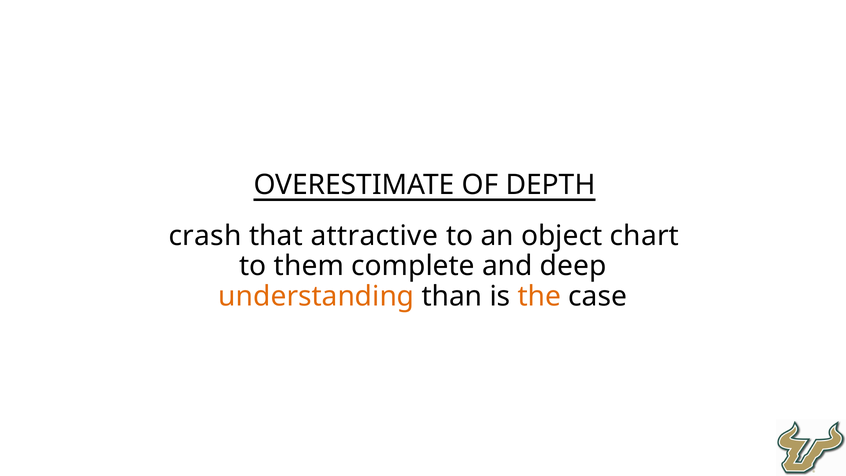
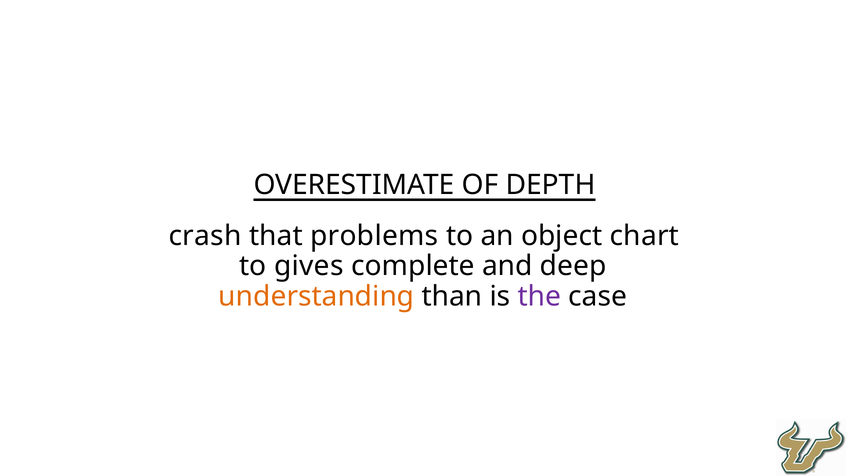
attractive: attractive -> problems (374, 236)
them: them -> gives (309, 266)
the colour: orange -> purple (539, 297)
